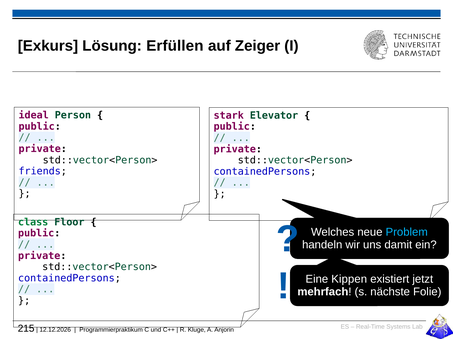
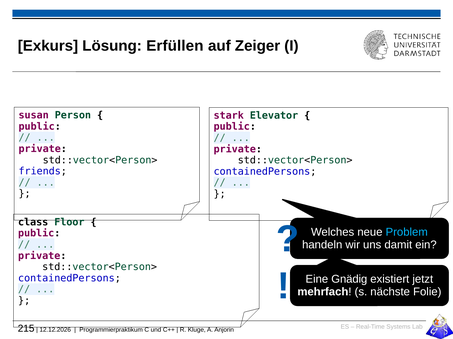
ideal: ideal -> susan (34, 115)
class colour: green -> black (33, 223)
Kippen: Kippen -> Gnädig (349, 280)
